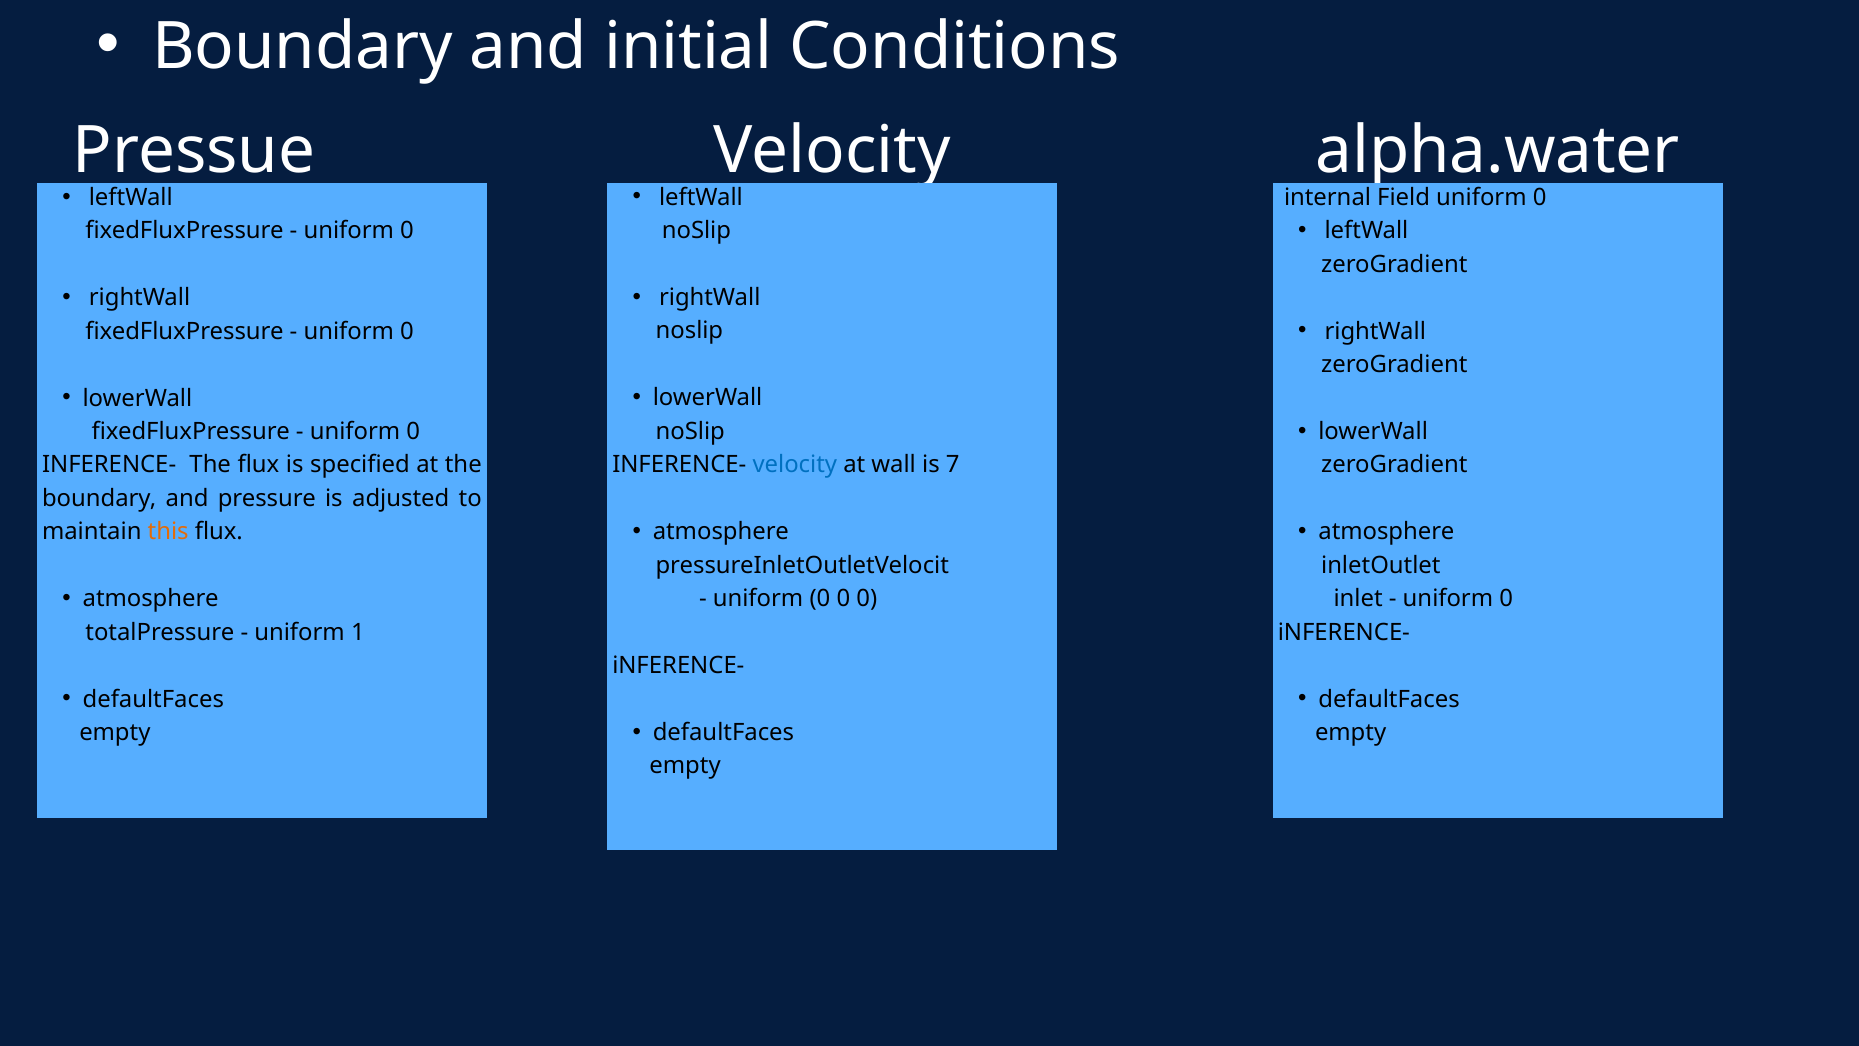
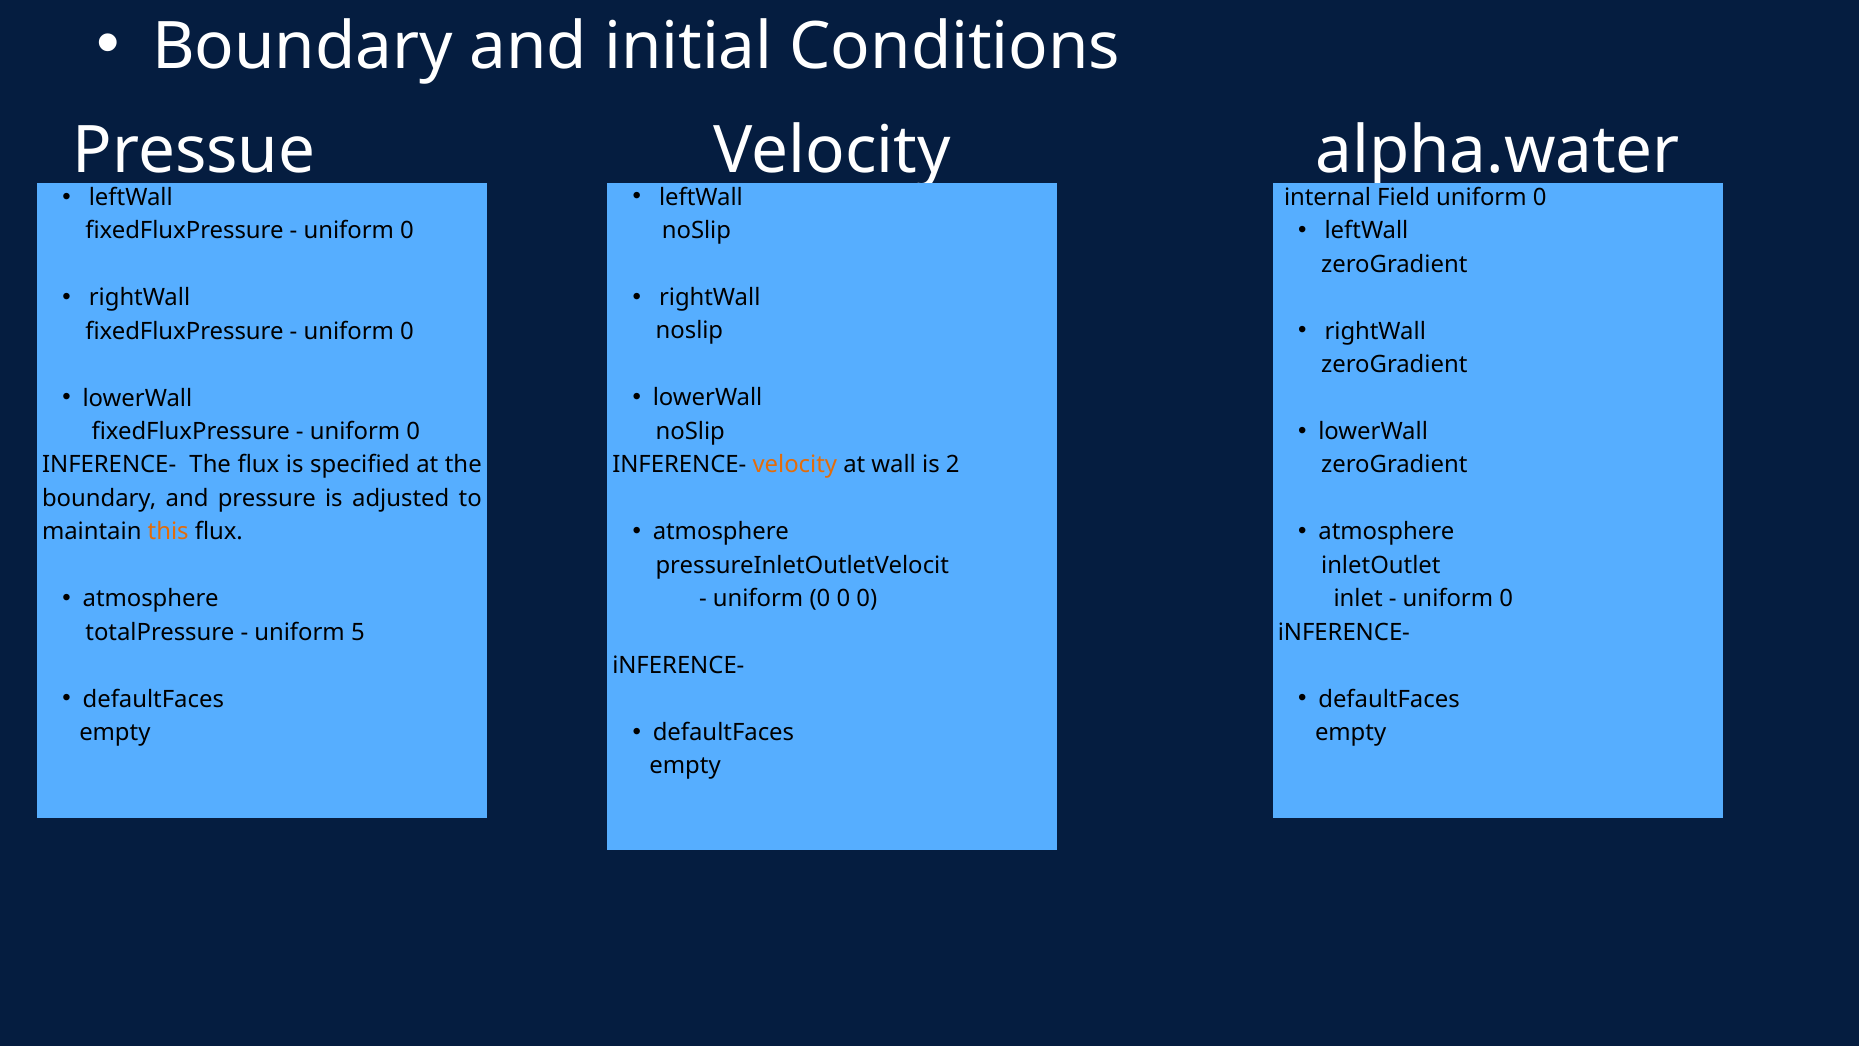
velocity colour: blue -> orange (795, 465)
7: 7 -> 2 (953, 465)
1: 1 -> 5 (358, 632)
